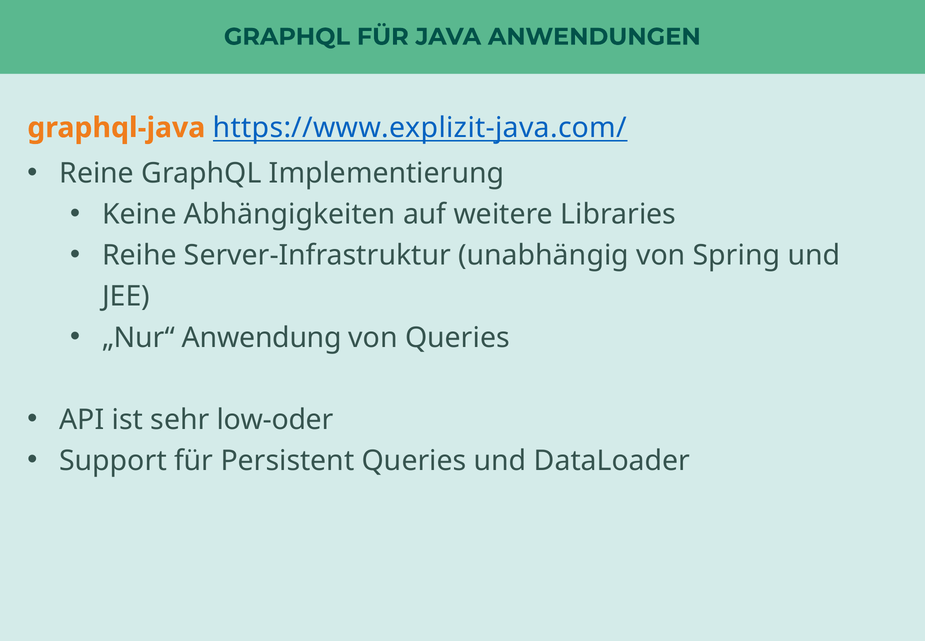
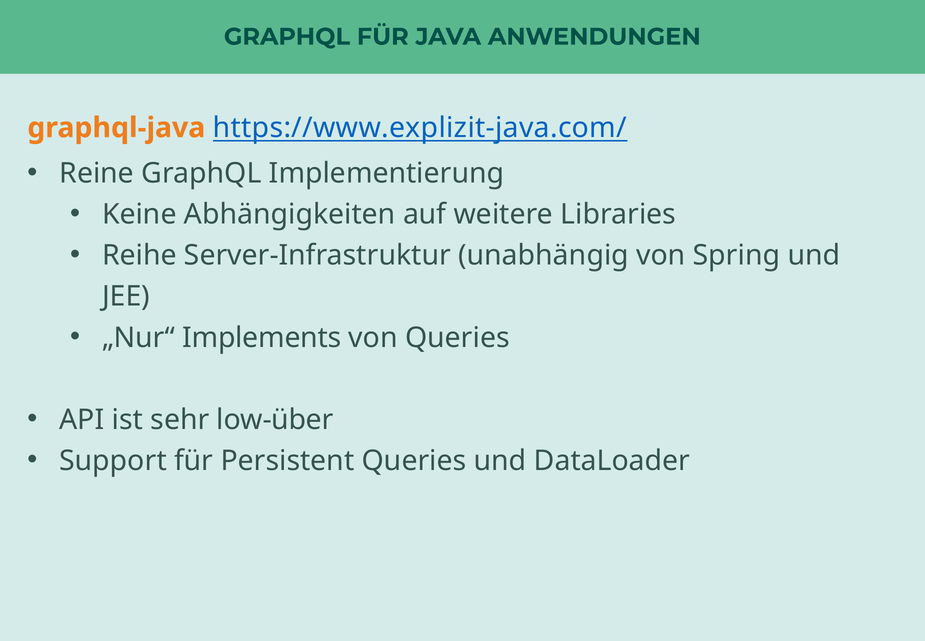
Anwendung: Anwendung -> Implements (262, 337)
low-oder: low-oder -> low-über (275, 419)
